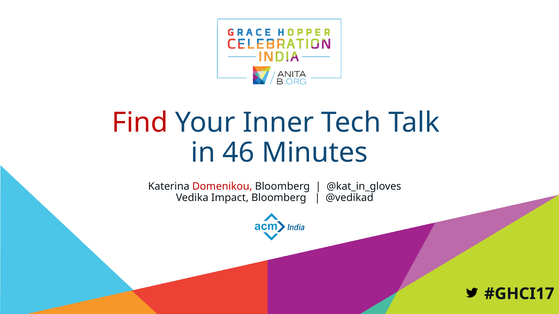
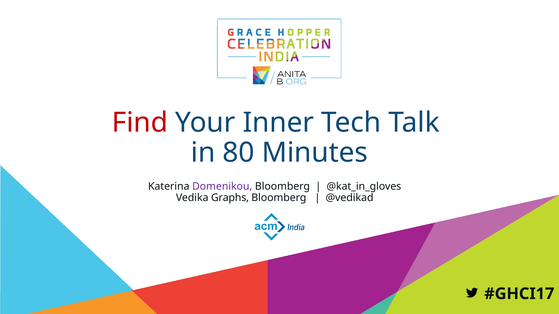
46: 46 -> 80 (239, 153)
Domenikou colour: red -> purple (222, 187)
Impact: Impact -> Graphs (230, 198)
